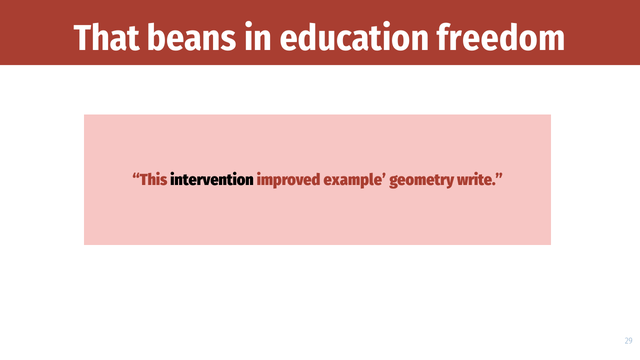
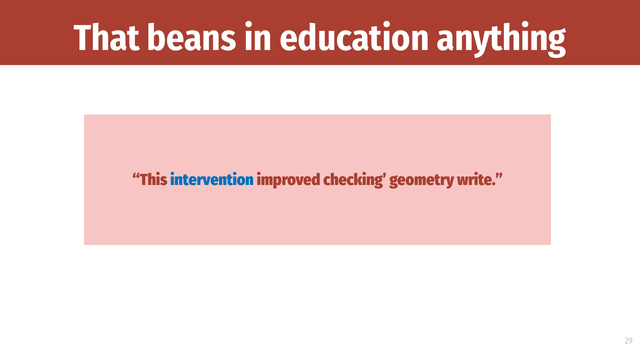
freedom: freedom -> anything (502, 38)
intervention colour: black -> blue (212, 180)
example: example -> checking (355, 180)
